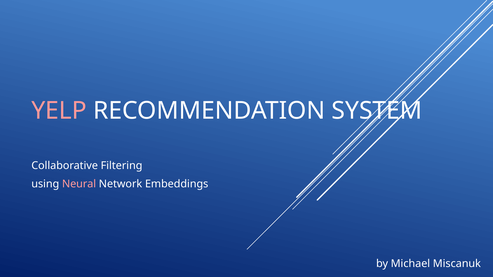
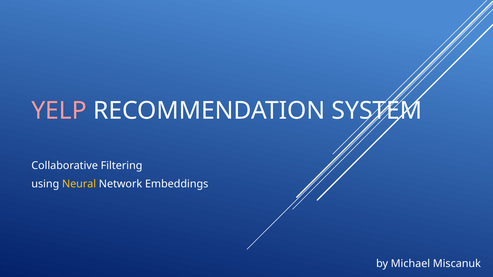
Neural colour: pink -> yellow (79, 184)
